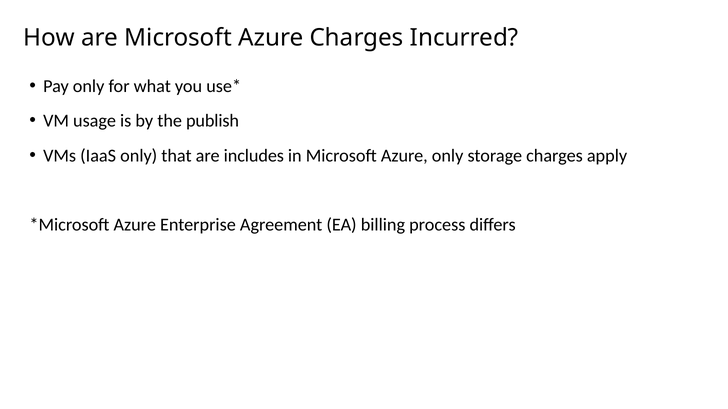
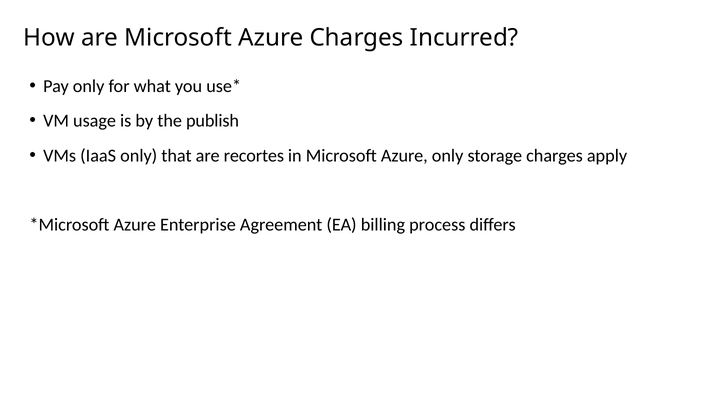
includes: includes -> recortes (254, 156)
